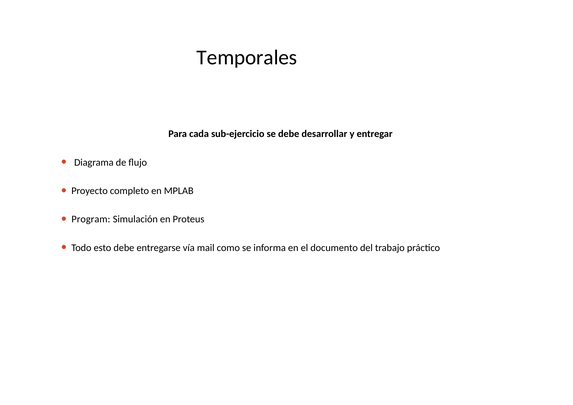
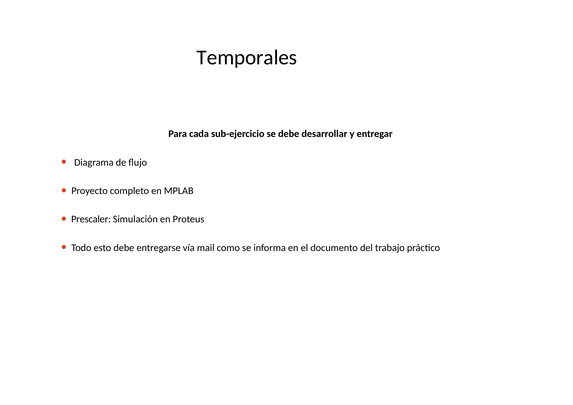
Program: Program -> Prescaler (91, 219)
